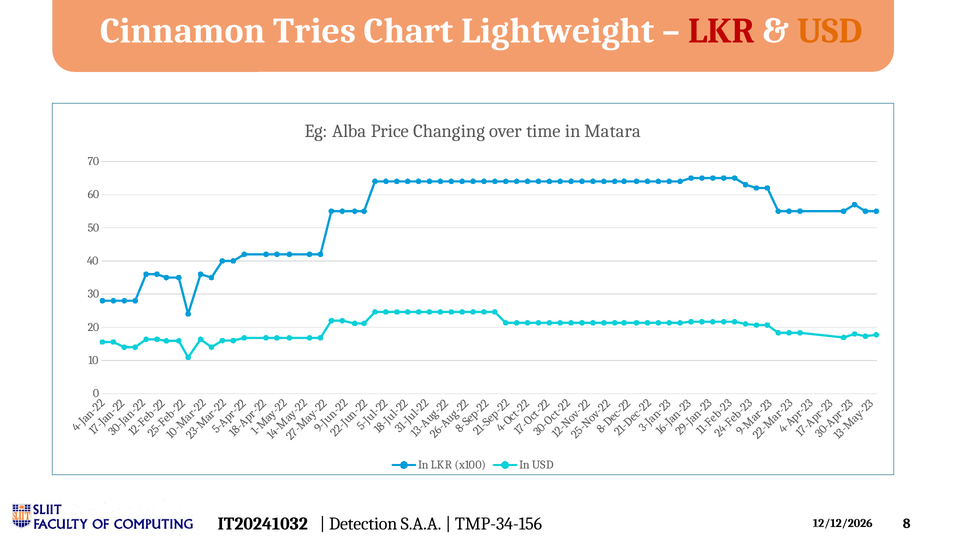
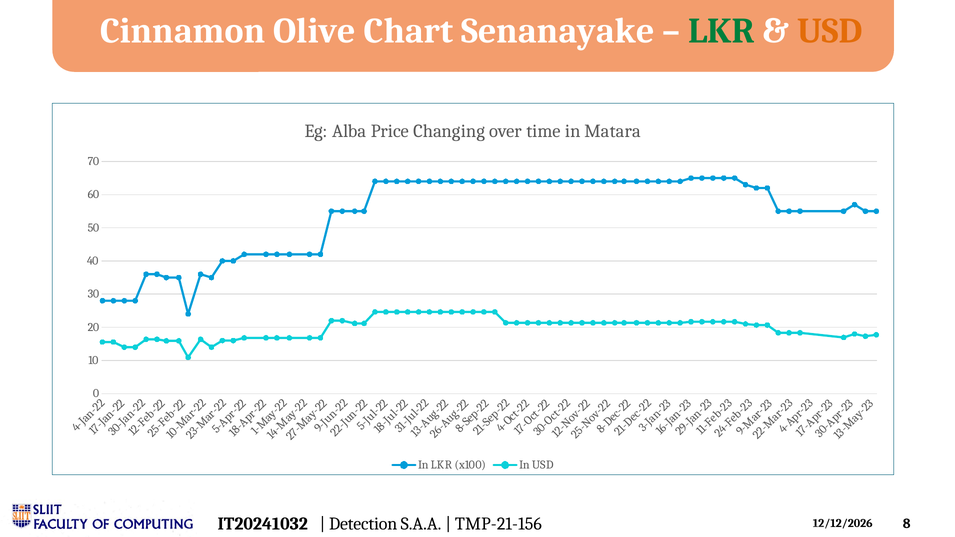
Tries: Tries -> Olive (315, 31)
Lightweight: Lightweight -> Senanayake (558, 31)
LKR colour: red -> green (721, 31)
TMP-34-156: TMP-34-156 -> TMP-21-156 (498, 524)
